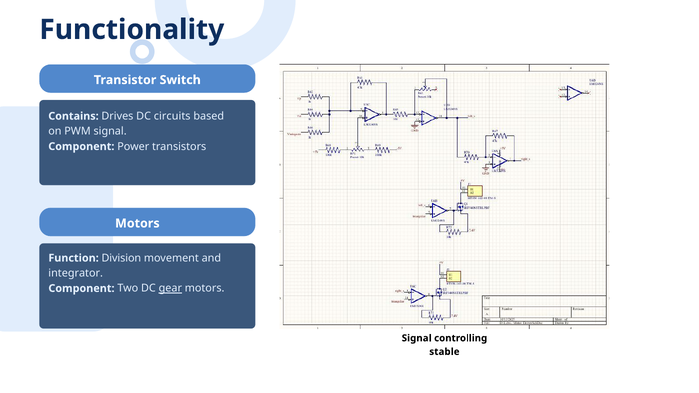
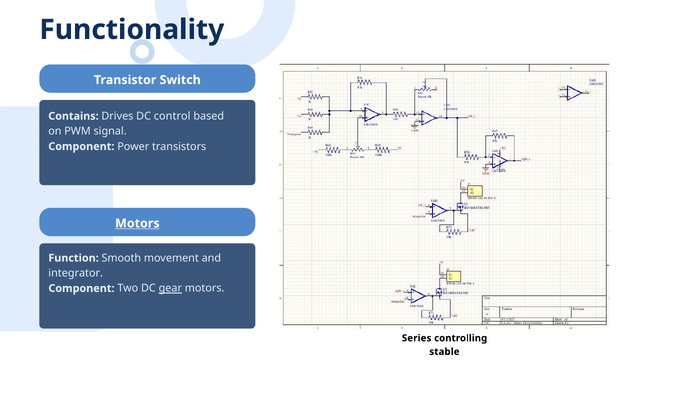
circuits: circuits -> control (172, 116)
Motors underline: none -> present (137, 223)
Division: Division -> Smooth (121, 258)
Signal: Signal -> Series (417, 338)
